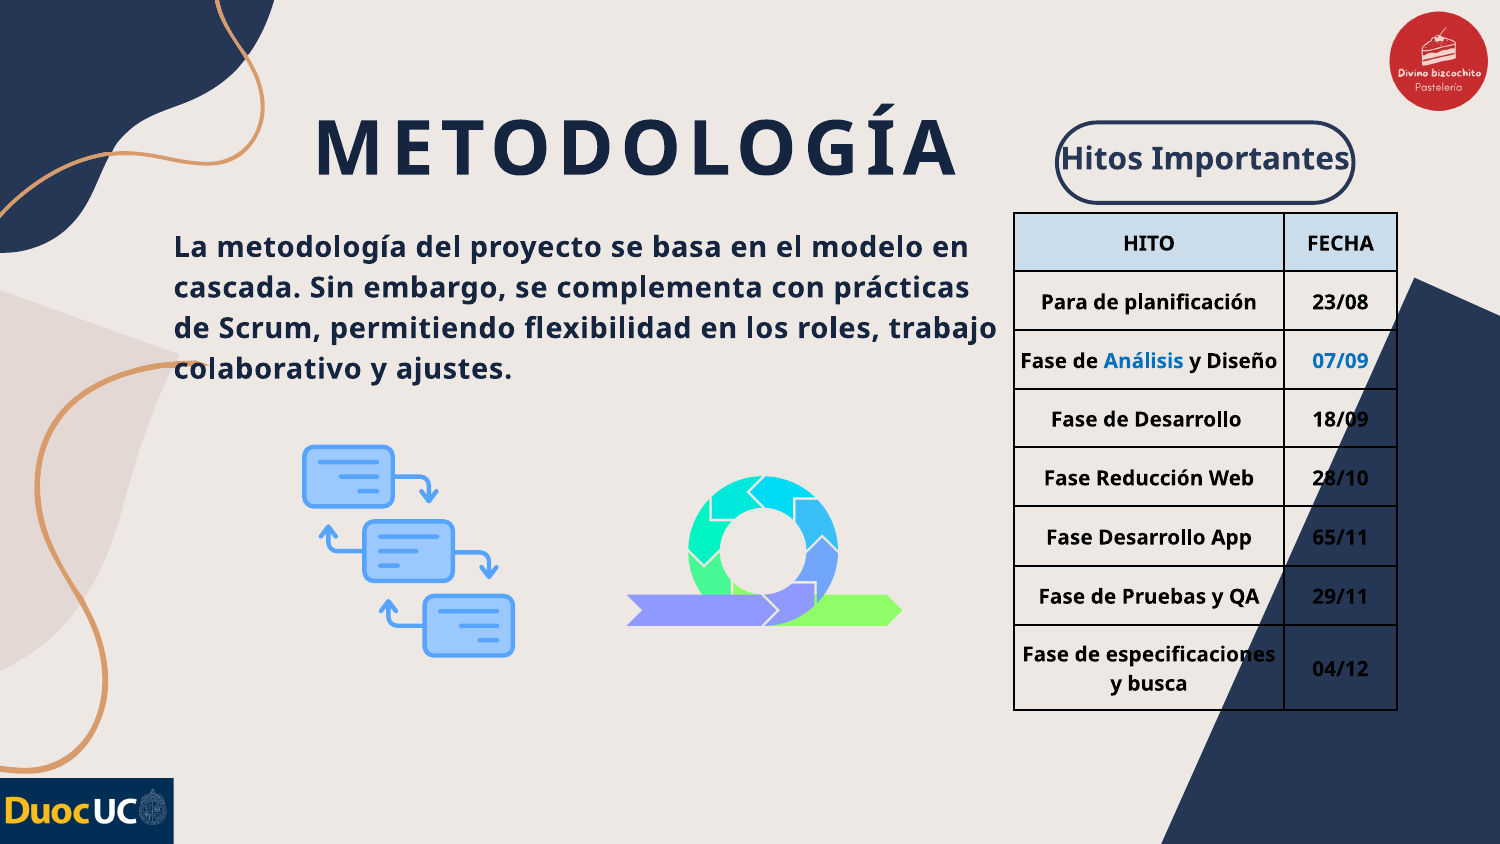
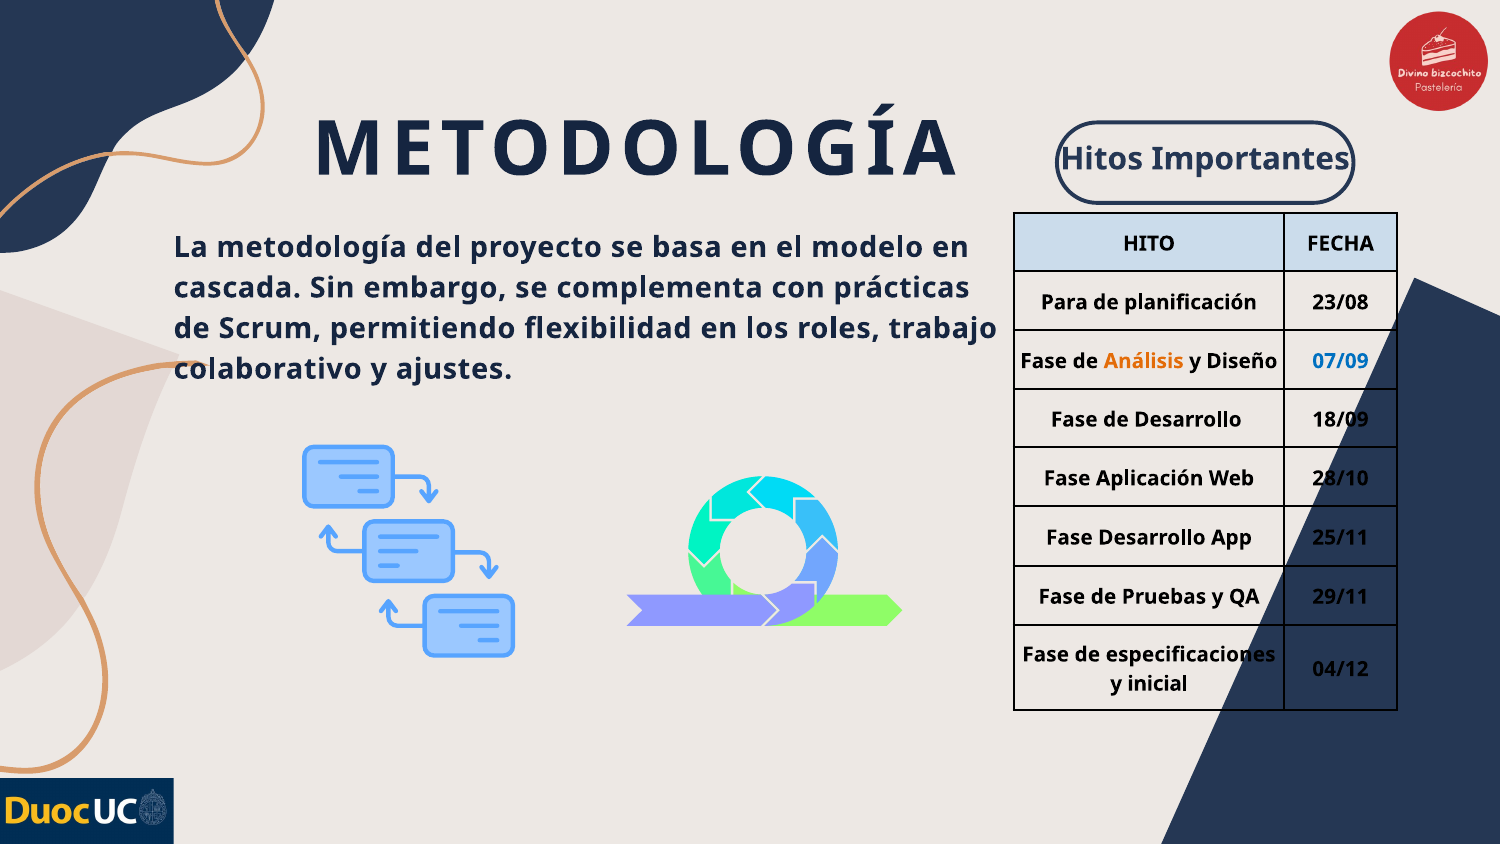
Análisis colour: blue -> orange (1144, 361)
Reducción: Reducción -> Aplicación (1150, 478)
65/11: 65/11 -> 25/11 (1340, 537)
busca: busca -> inicial (1158, 684)
